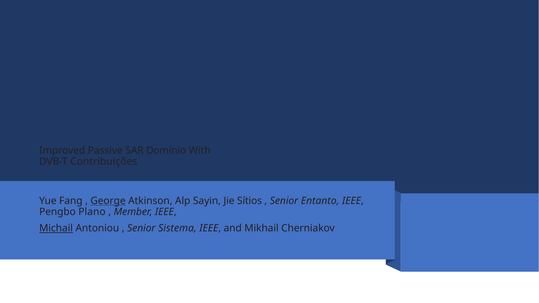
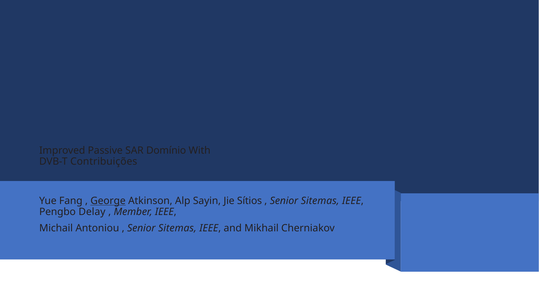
Entanto: Entanto -> Sitemas (320, 201)
Plano: Plano -> Delay (92, 212)
Michail underline: present -> none (56, 228)
Sistema: Sistema -> Sitemas (177, 228)
